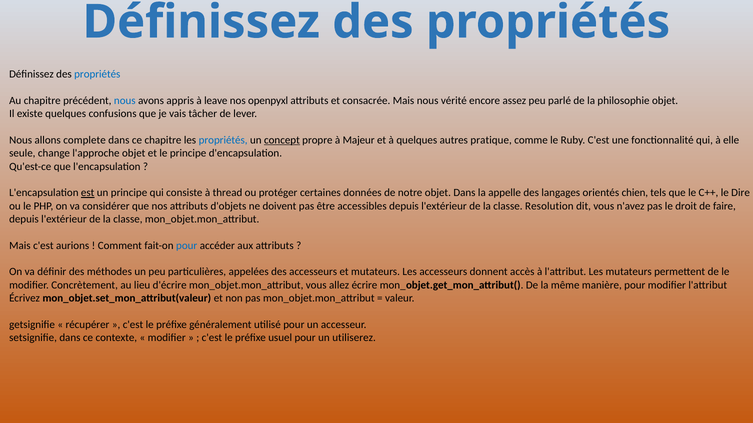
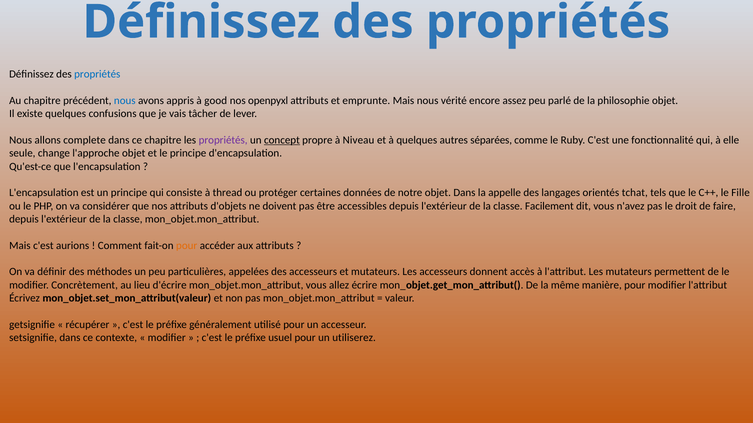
leave: leave -> good (216, 101)
consacrée: consacrée -> emprunte (366, 101)
propriétés colour: blue -> purple (223, 140)
Majeur: Majeur -> Niveau (359, 140)
pratique: pratique -> séparées (491, 140)
est underline: present -> none (88, 193)
chien: chien -> tchat (635, 193)
Dire: Dire -> Fille (741, 193)
Resolution: Resolution -> Facilement (549, 206)
pour colour: blue -> orange (187, 246)
